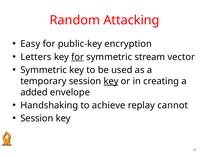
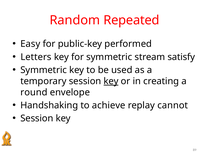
Attacking: Attacking -> Repeated (131, 20)
encryption: encryption -> performed (128, 44)
for underline: present -> none (78, 57)
vector: vector -> satisfy (181, 57)
added: added -> round (34, 92)
